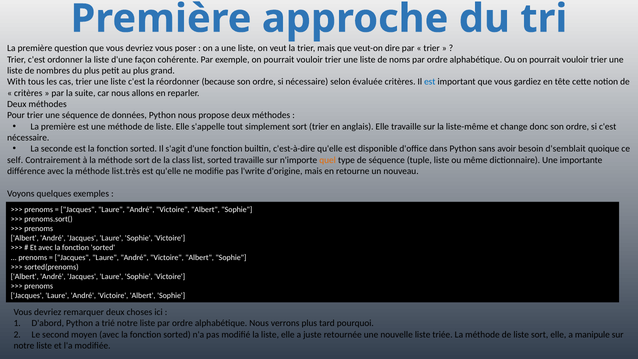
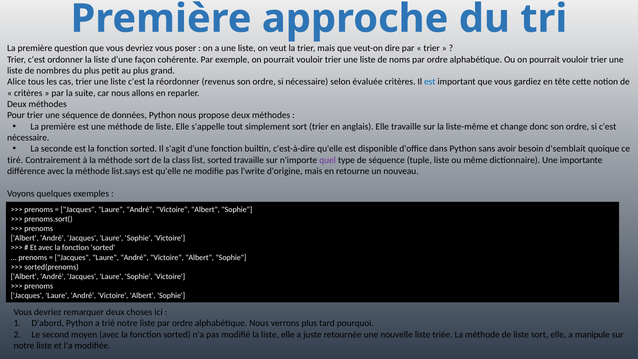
With: With -> Alice (16, 82)
because: because -> revenus (218, 82)
self: self -> tiré (15, 160)
quel colour: orange -> purple (328, 160)
list.très: list.très -> list.says (126, 171)
